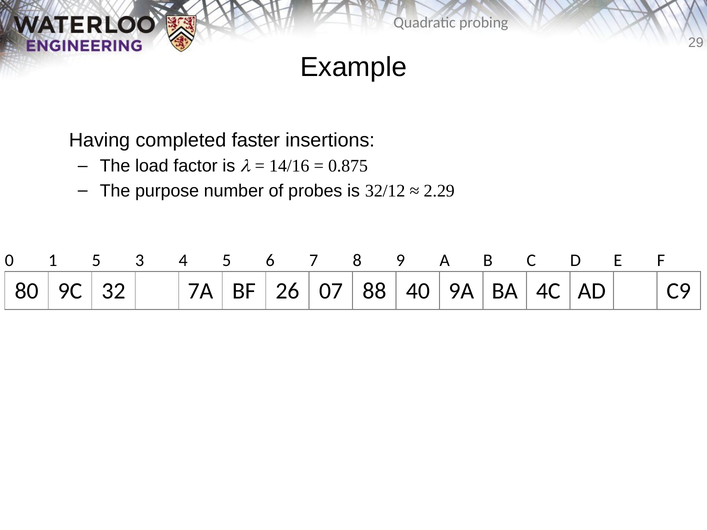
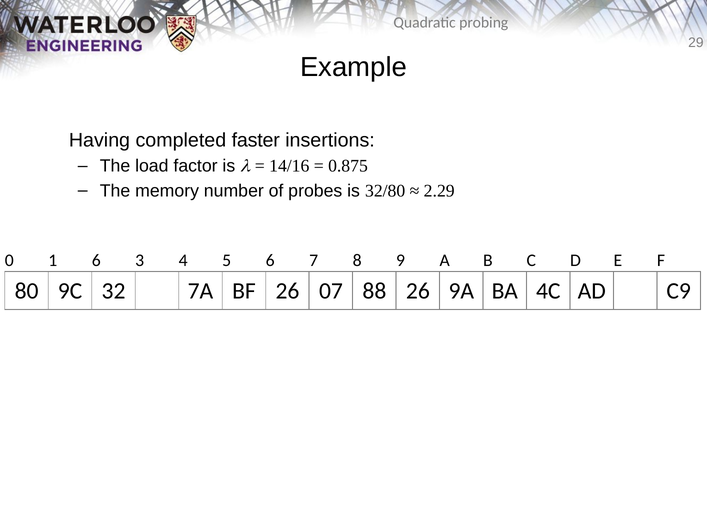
purpose: purpose -> memory (167, 191)
32/12: 32/12 -> 32/80 (385, 191)
1 5: 5 -> 6 (96, 260)
88 40: 40 -> 26 (418, 291)
